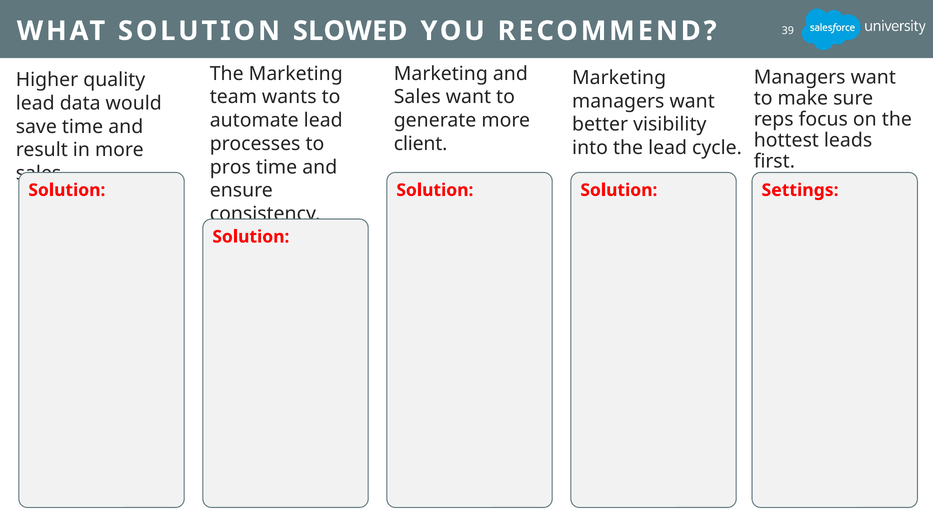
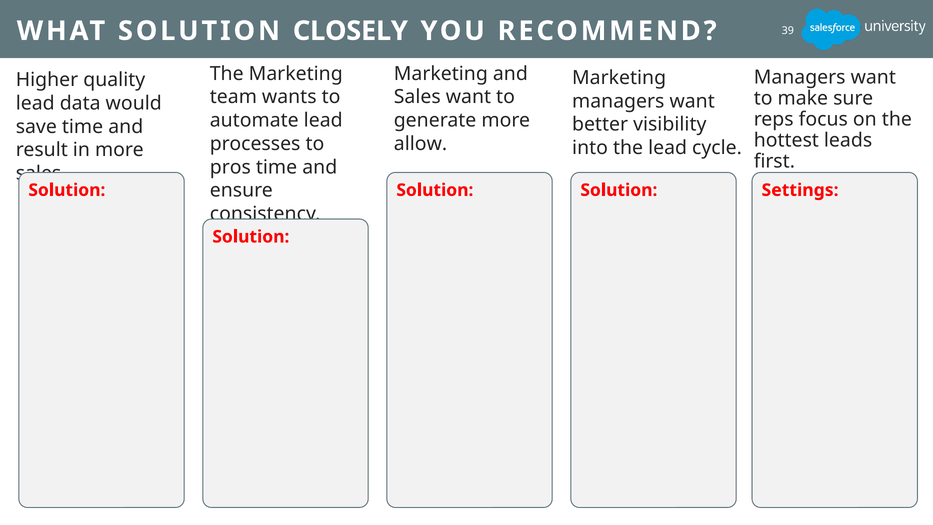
SLOWED: SLOWED -> CLOSELY (350, 31)
client: client -> allow (421, 144)
